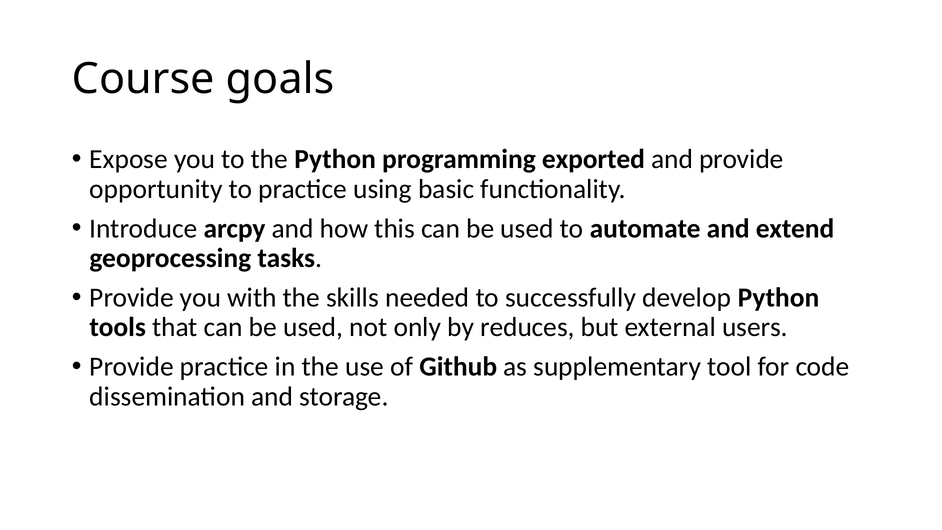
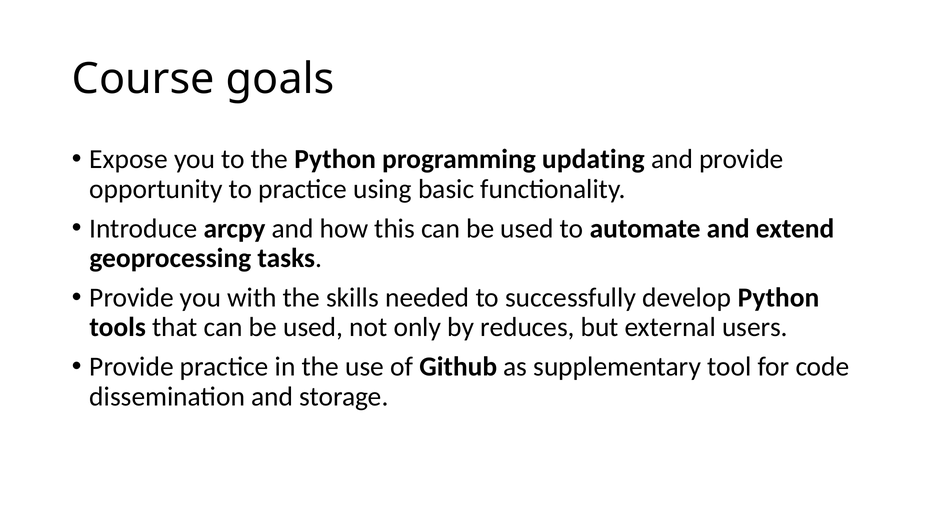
exported: exported -> updating (593, 159)
